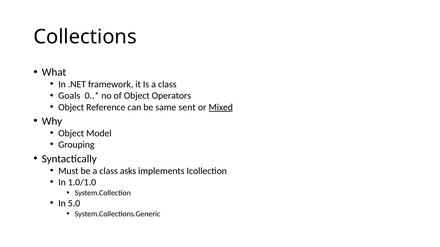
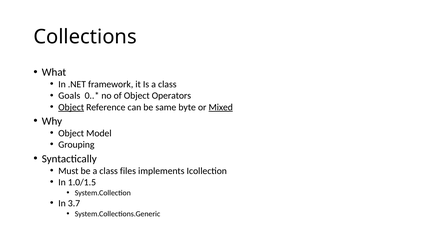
Object underline: none -> present (71, 107)
sent: sent -> byte (187, 107)
asks: asks -> files (128, 171)
1.0/1.0: 1.0/1.0 -> 1.0/1.5 (82, 183)
5.0: 5.0 -> 3.7 (74, 204)
